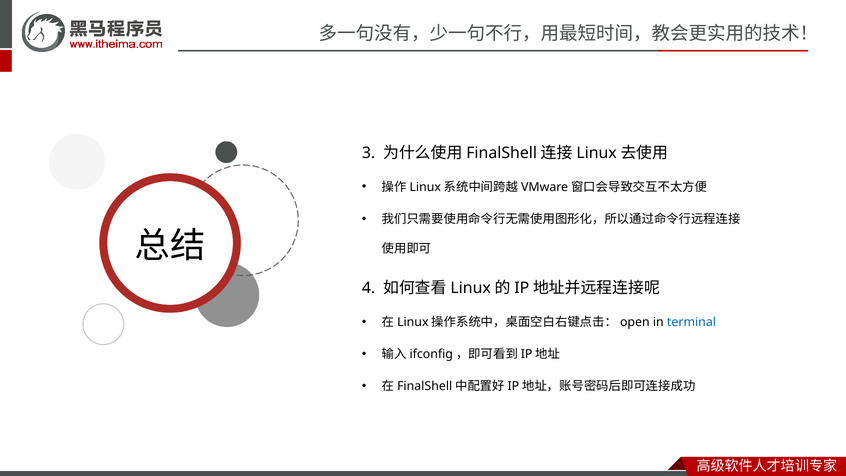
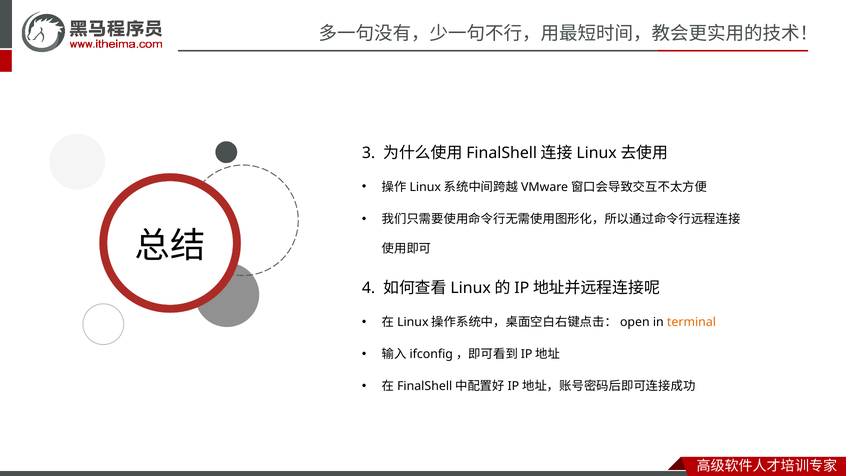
terminal colour: blue -> orange (691, 322)
